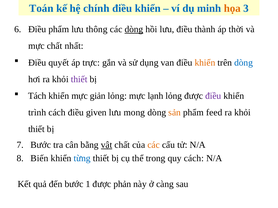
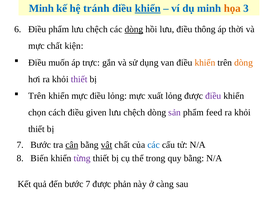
Toán: Toán -> Minh (41, 8)
chính: chính -> tránh (96, 8)
khiển underline: none -> present (148, 8)
thông: thông -> chệch (97, 29)
thành: thành -> thông (205, 29)
nhất: nhất -> kiện (74, 46)
quyết: quyết -> muốn (59, 63)
dòng colour: blue -> orange (244, 63)
Tách: Tách -> Trên (37, 96)
mực giản: giản -> điều (98, 96)
lạnh: lạnh -> xuất (156, 96)
trình: trình -> chọn (37, 113)
mong: mong -> chệch (134, 113)
sản colour: orange -> purple (175, 113)
cân underline: none -> present (72, 145)
các colour: orange -> blue (154, 145)
từng colour: blue -> purple (82, 159)
quy cách: cách -> bằng (194, 159)
bước 1: 1 -> 7 (88, 185)
